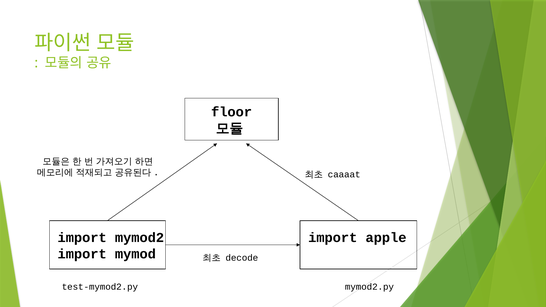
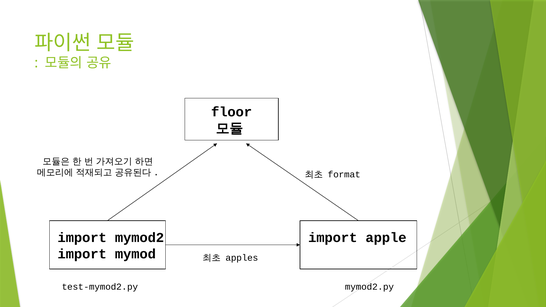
caaaat: caaaat -> format (344, 175)
decode: decode -> apples (242, 258)
